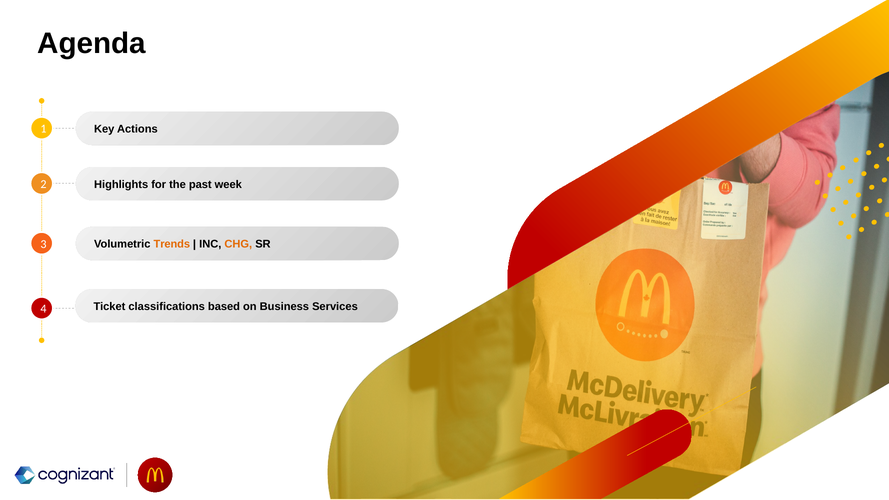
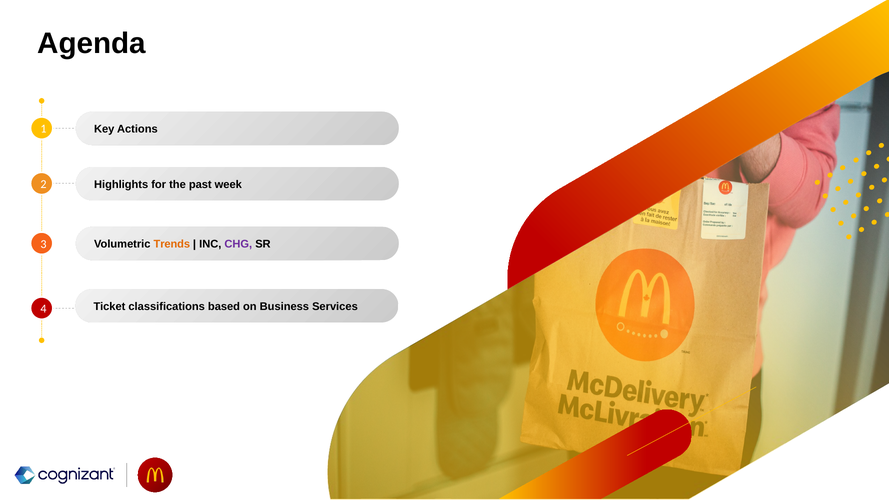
CHG colour: orange -> purple (238, 244)
